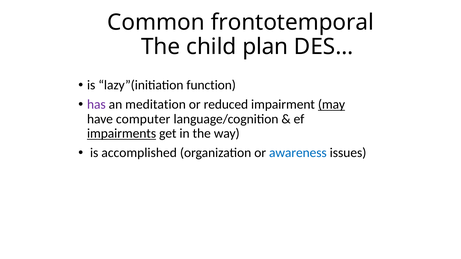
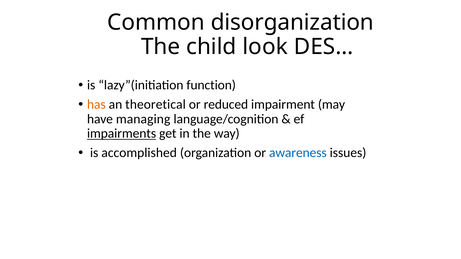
frontotemporal: frontotemporal -> disorganization (292, 22)
plan: plan -> look (265, 47)
has colour: purple -> orange (96, 105)
meditation: meditation -> theoretical (155, 105)
may underline: present -> none (331, 105)
computer: computer -> managing (143, 119)
